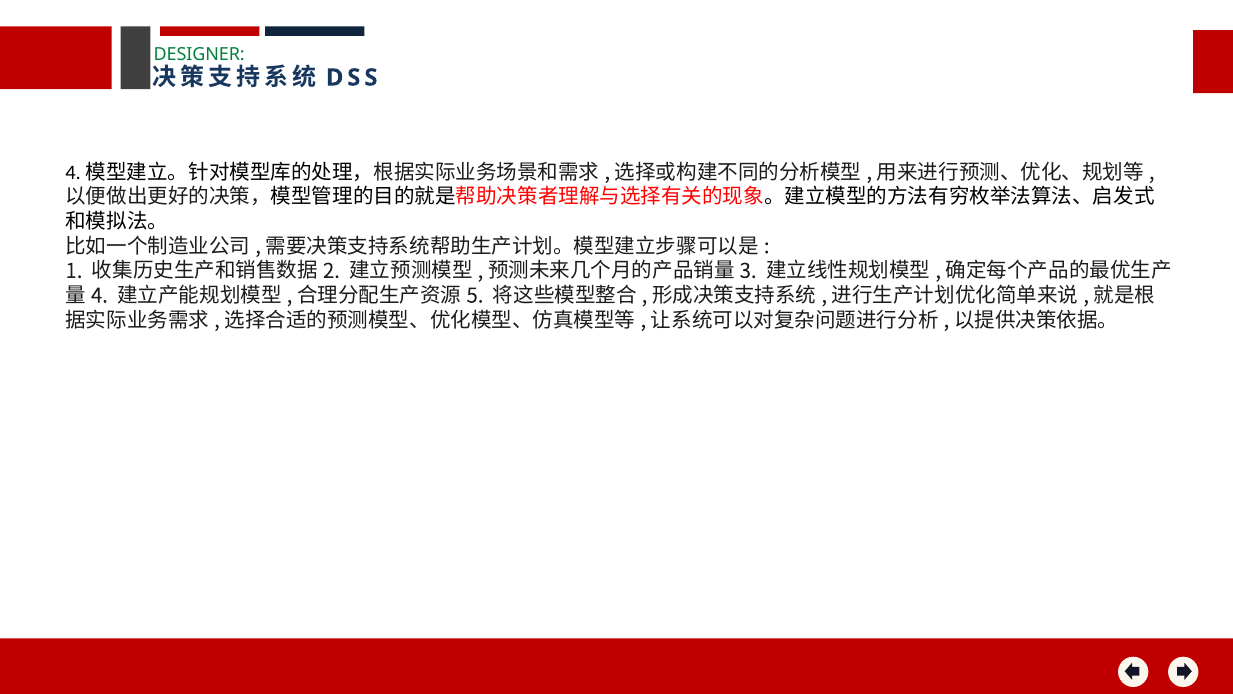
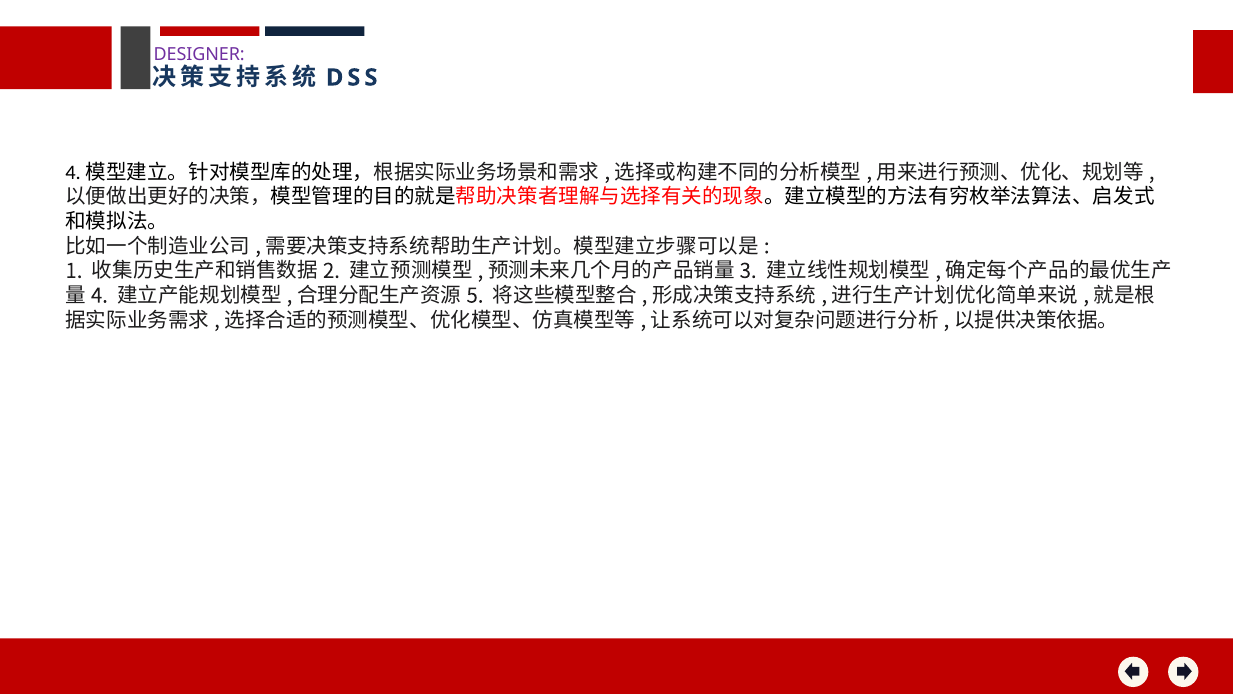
DESIGNER colour: green -> purple (199, 54)
